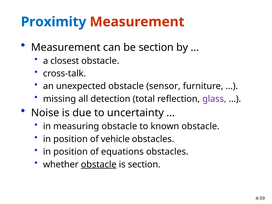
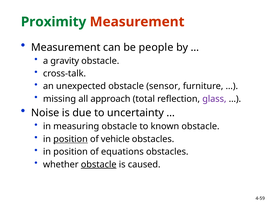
Proximity colour: blue -> green (54, 22)
be section: section -> people (156, 47)
closest: closest -> gravity (65, 61)
detection: detection -> approach (110, 99)
position underline: none -> present (71, 139)
is section: section -> caused (144, 164)
